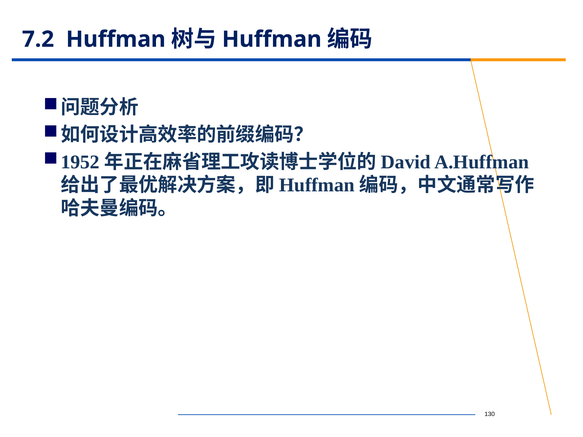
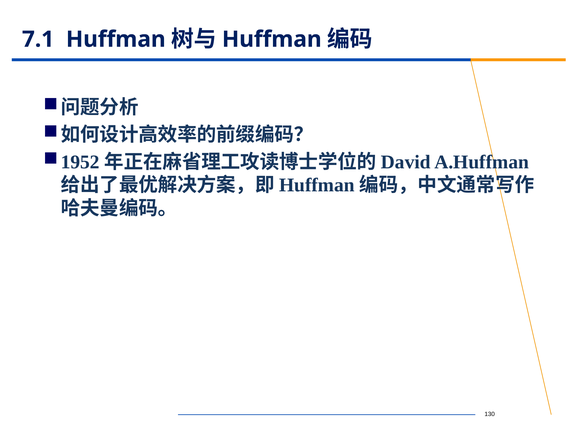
7.2: 7.2 -> 7.1 (38, 39)
